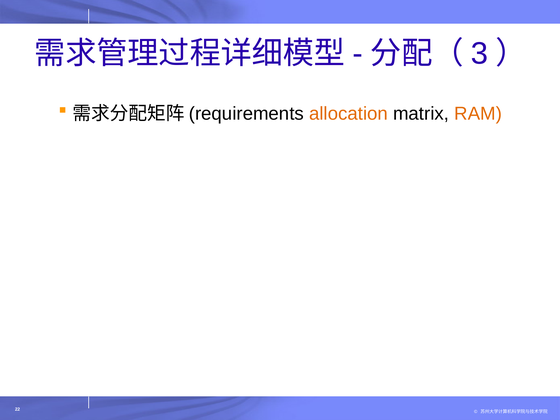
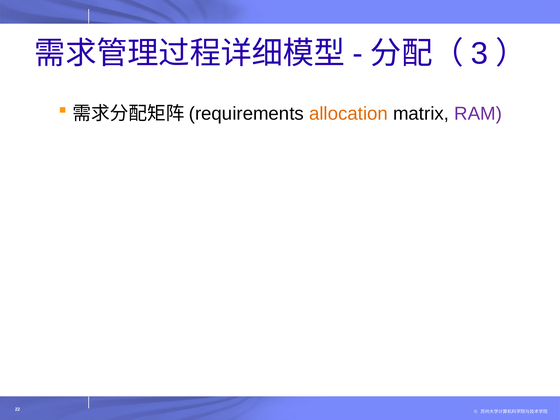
RAM colour: orange -> purple (478, 114)
